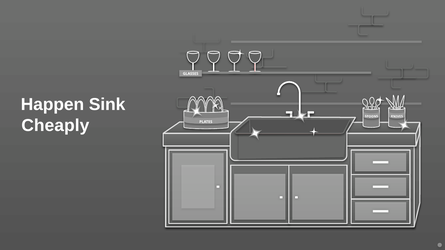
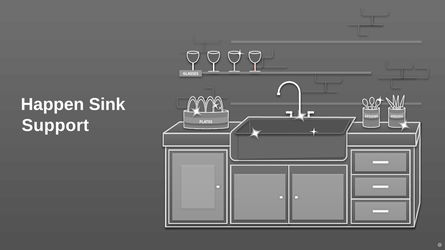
Cheaply: Cheaply -> Support (55, 126)
